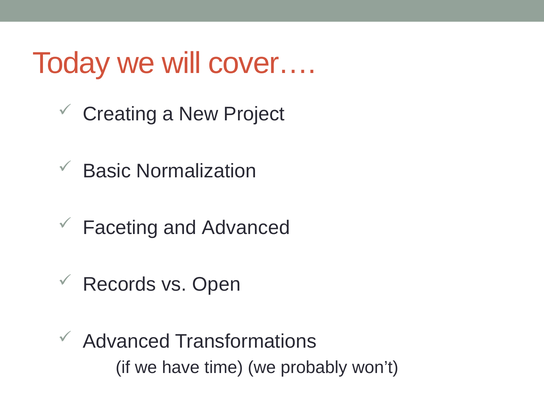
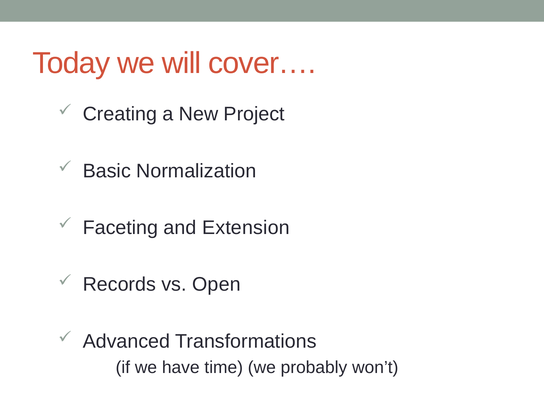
and Advanced: Advanced -> Extension (246, 228)
